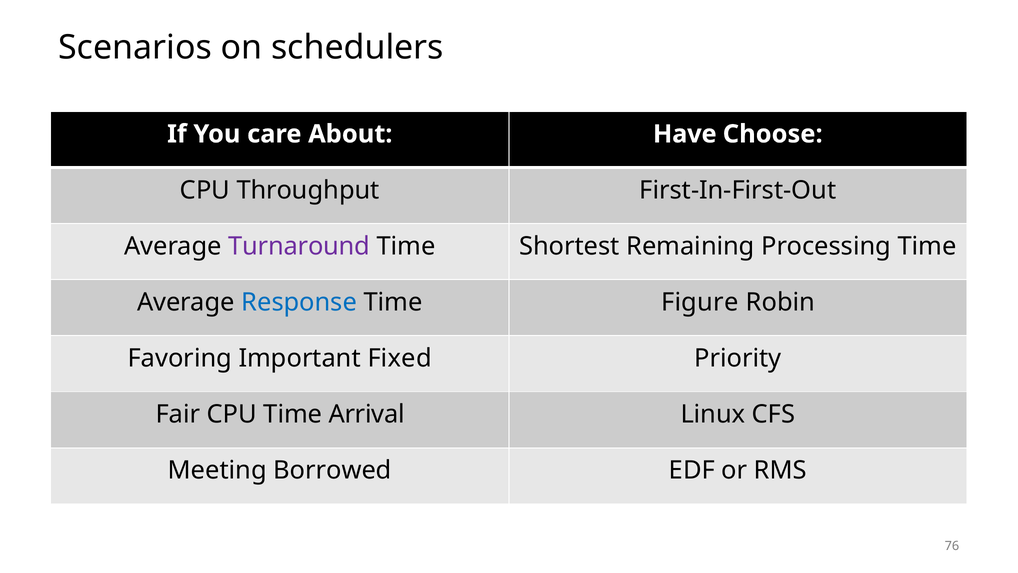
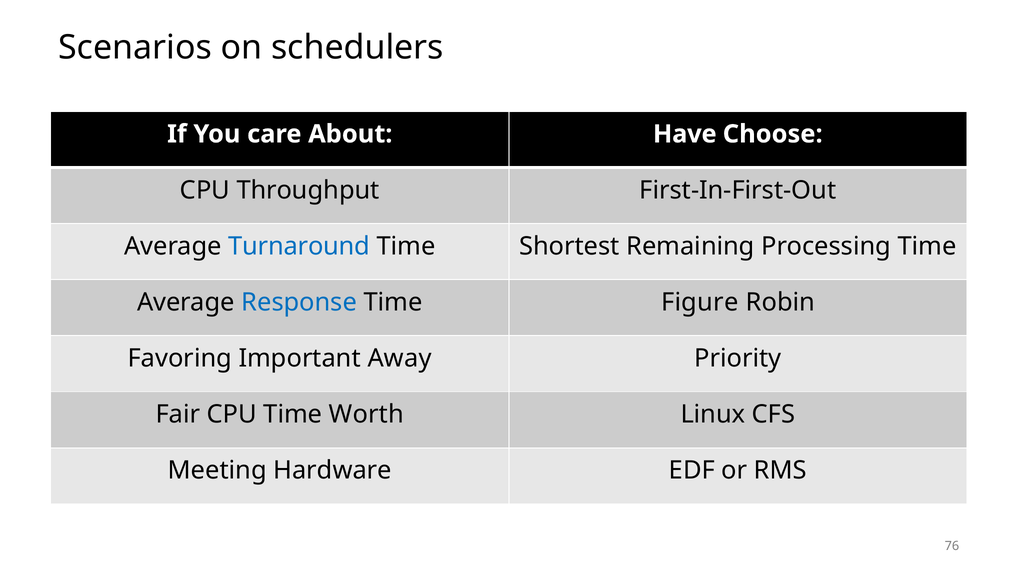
Turnaround colour: purple -> blue (299, 246)
Fixed: Fixed -> Away (400, 358)
Arrival: Arrival -> Worth (366, 414)
Borrowed: Borrowed -> Hardware (332, 470)
